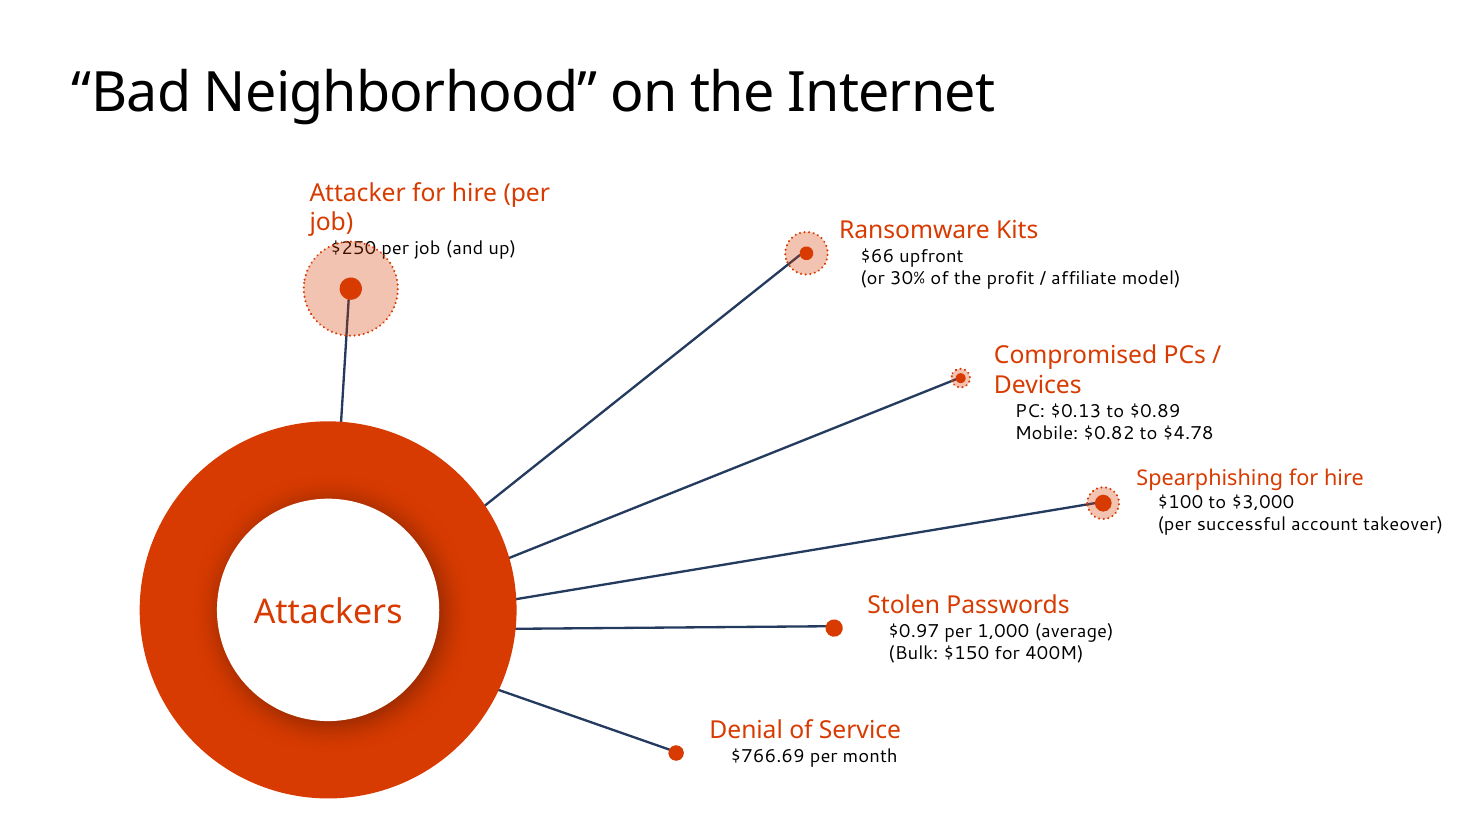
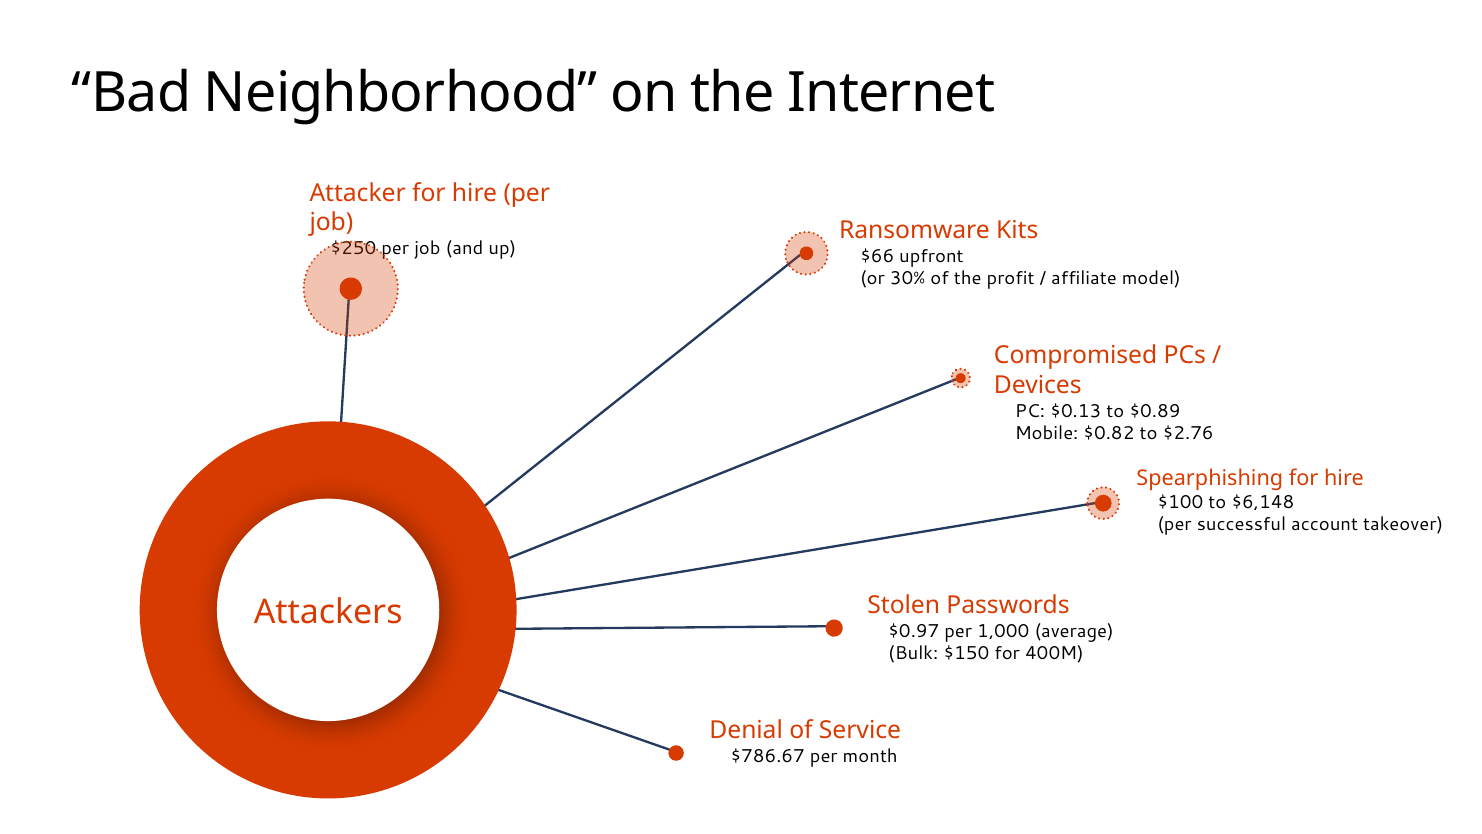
$4.78: $4.78 -> $2.76 (1188, 433)
$3,000: $3,000 -> $6,148 (1263, 502)
$766.69: $766.69 -> $786.67 (768, 756)
